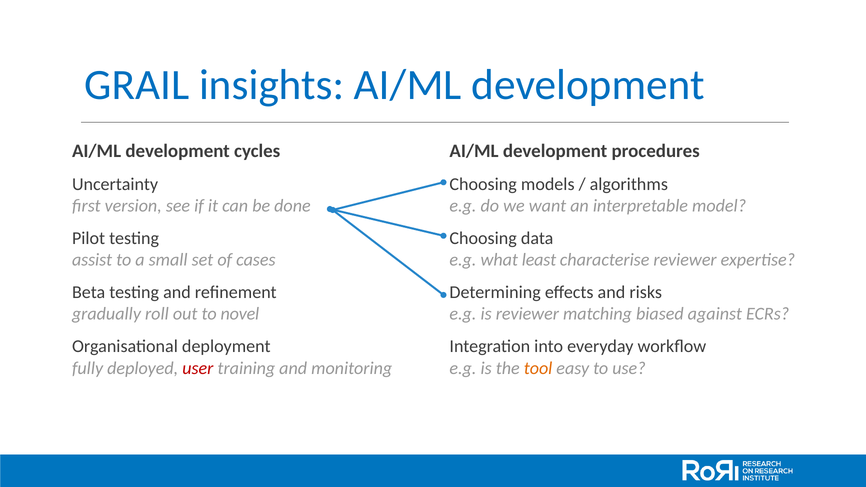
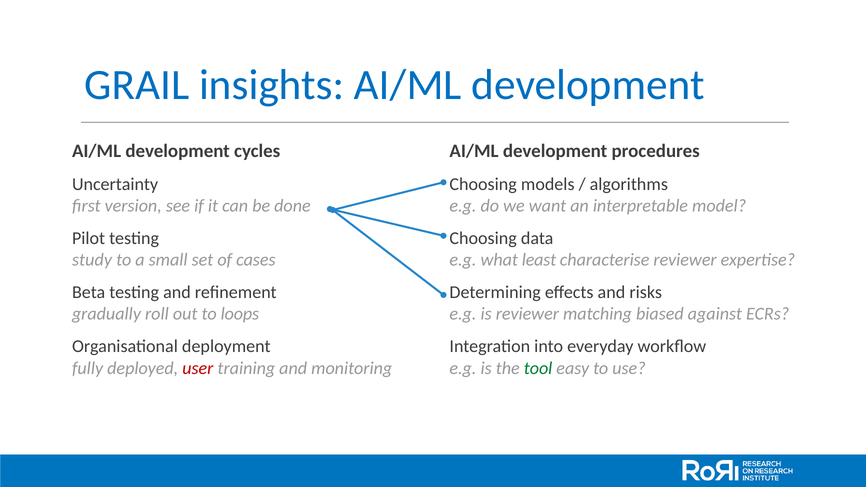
assist: assist -> study (92, 260)
novel: novel -> loops (240, 314)
tool colour: orange -> green (538, 368)
